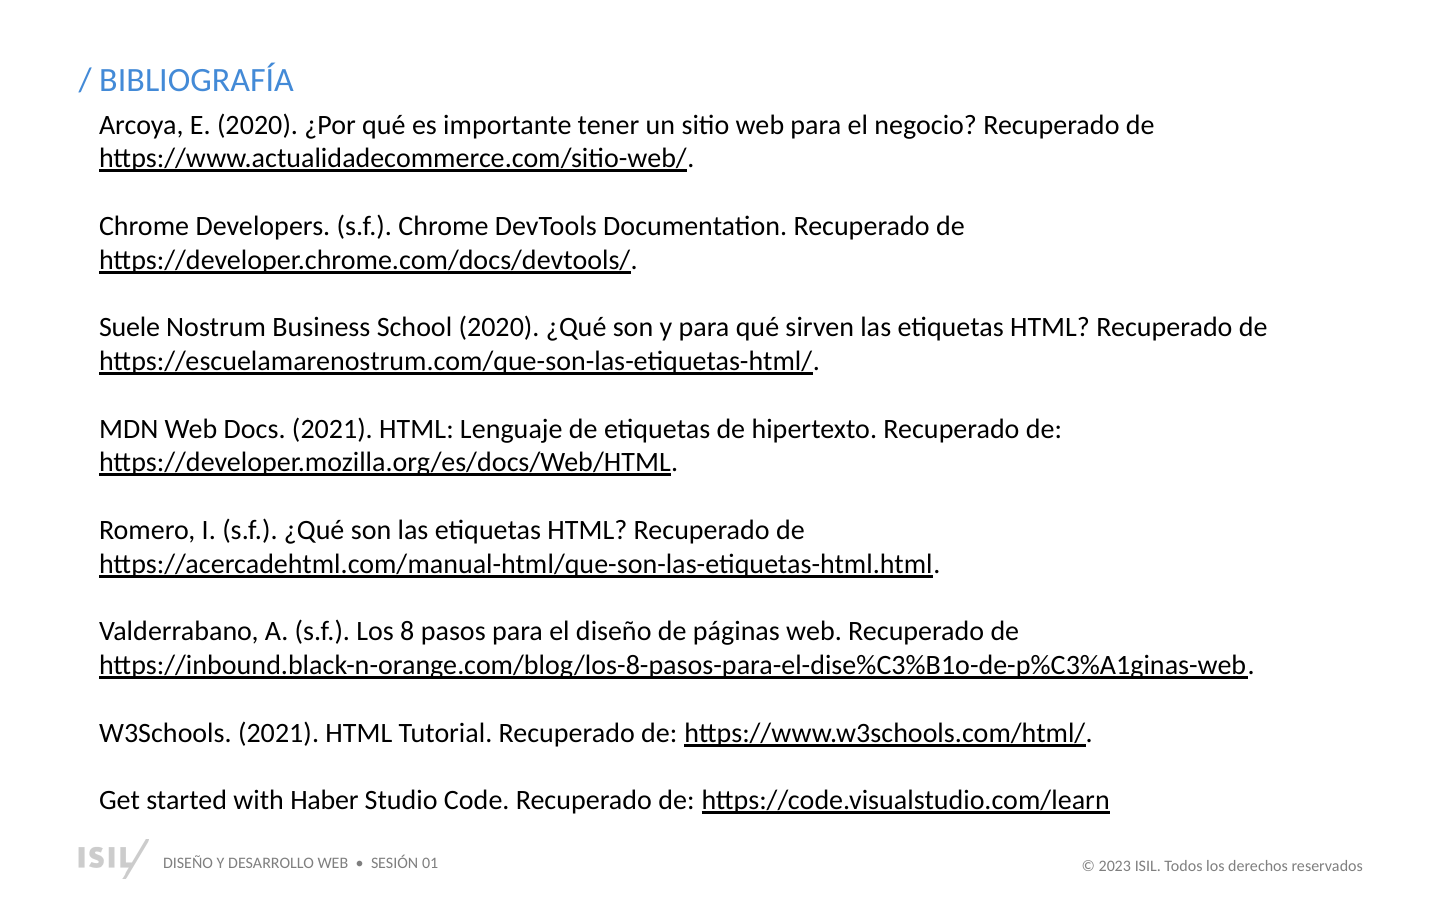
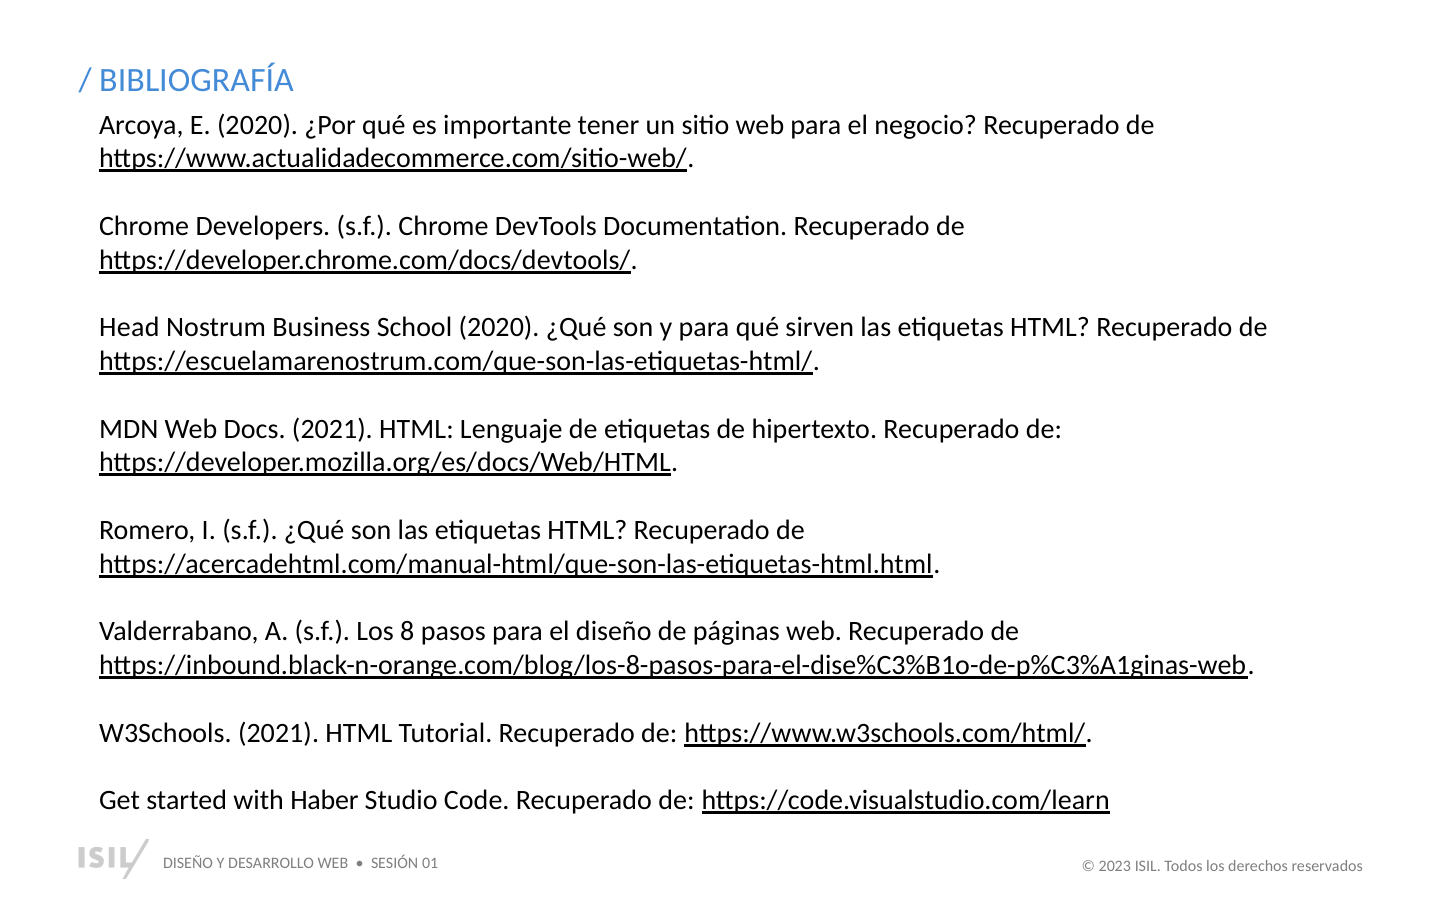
Suele: Suele -> Head (129, 328)
